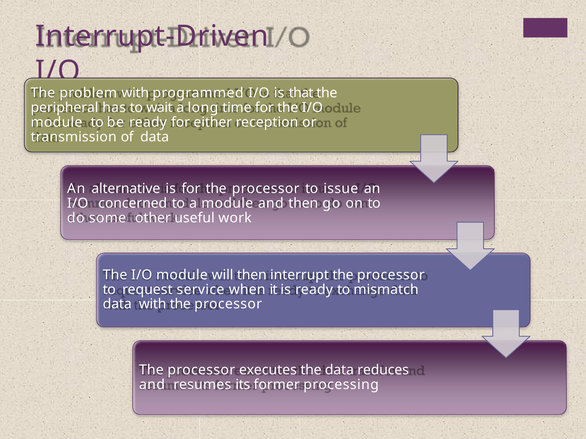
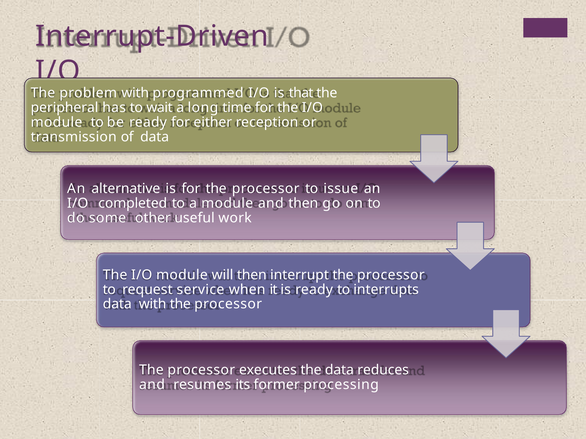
concerned: concerned -> completed (133, 203)
mismatch: mismatch -> interrupts (386, 290)
